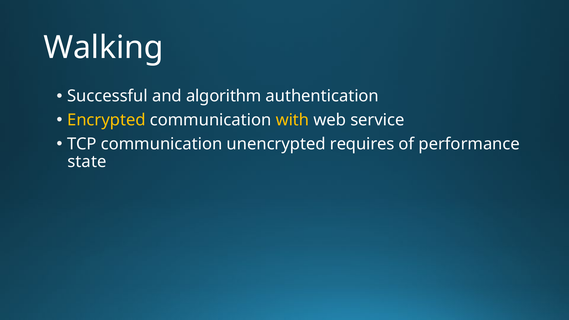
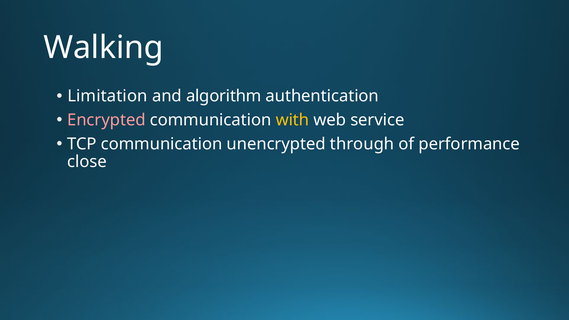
Successful: Successful -> Limitation (107, 96)
Encrypted colour: yellow -> pink (106, 120)
requires: requires -> through (362, 144)
state: state -> close (87, 162)
